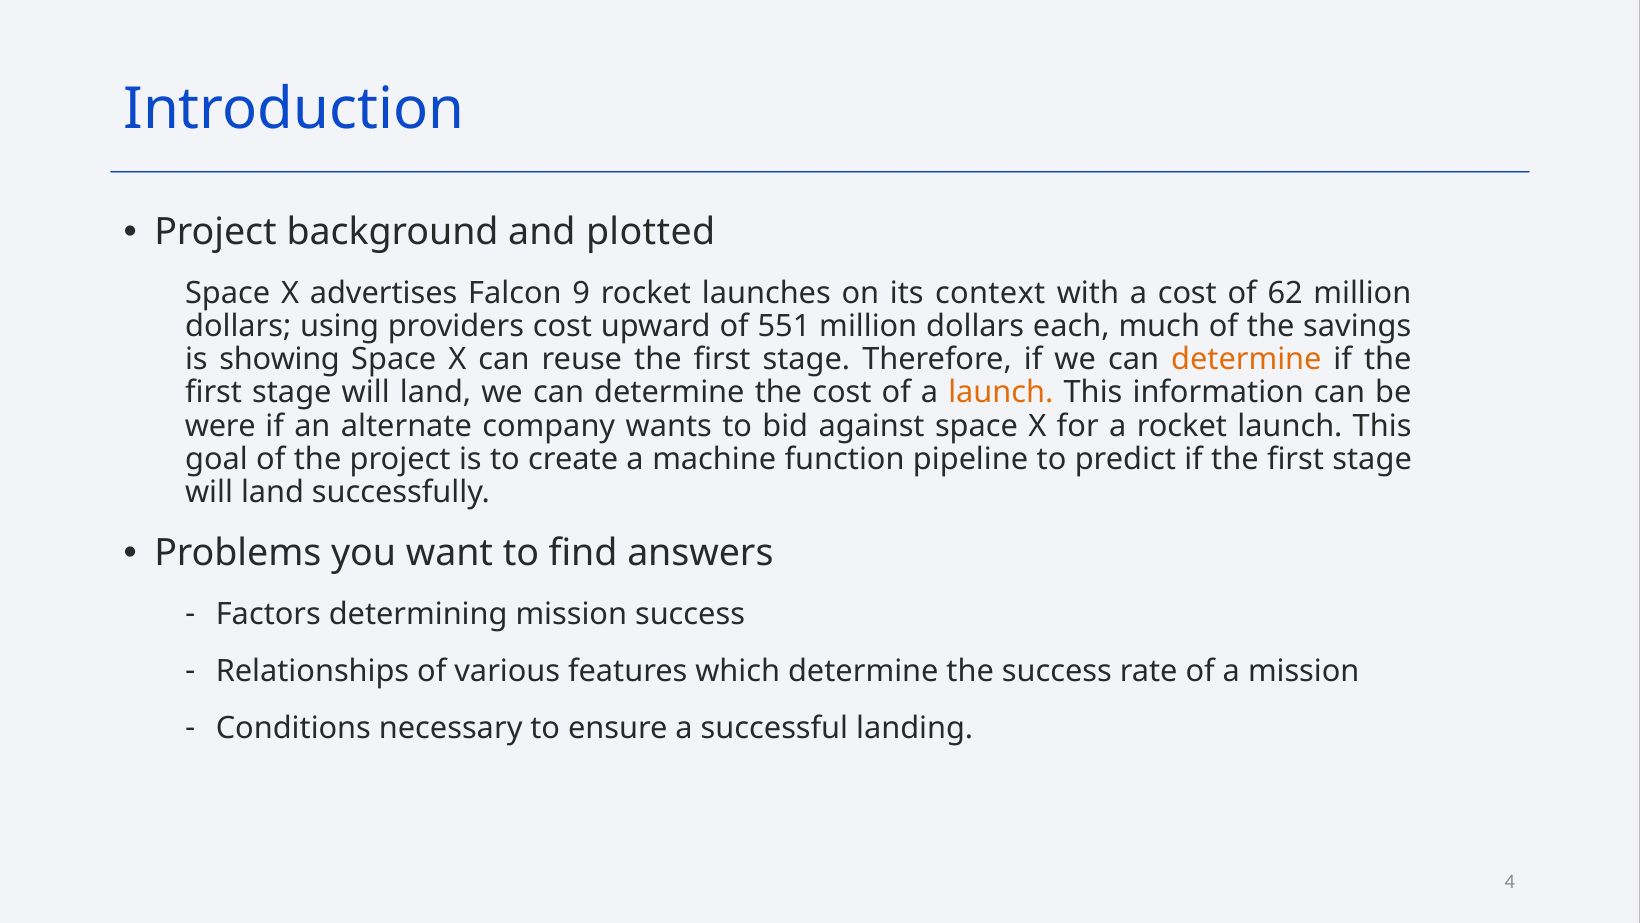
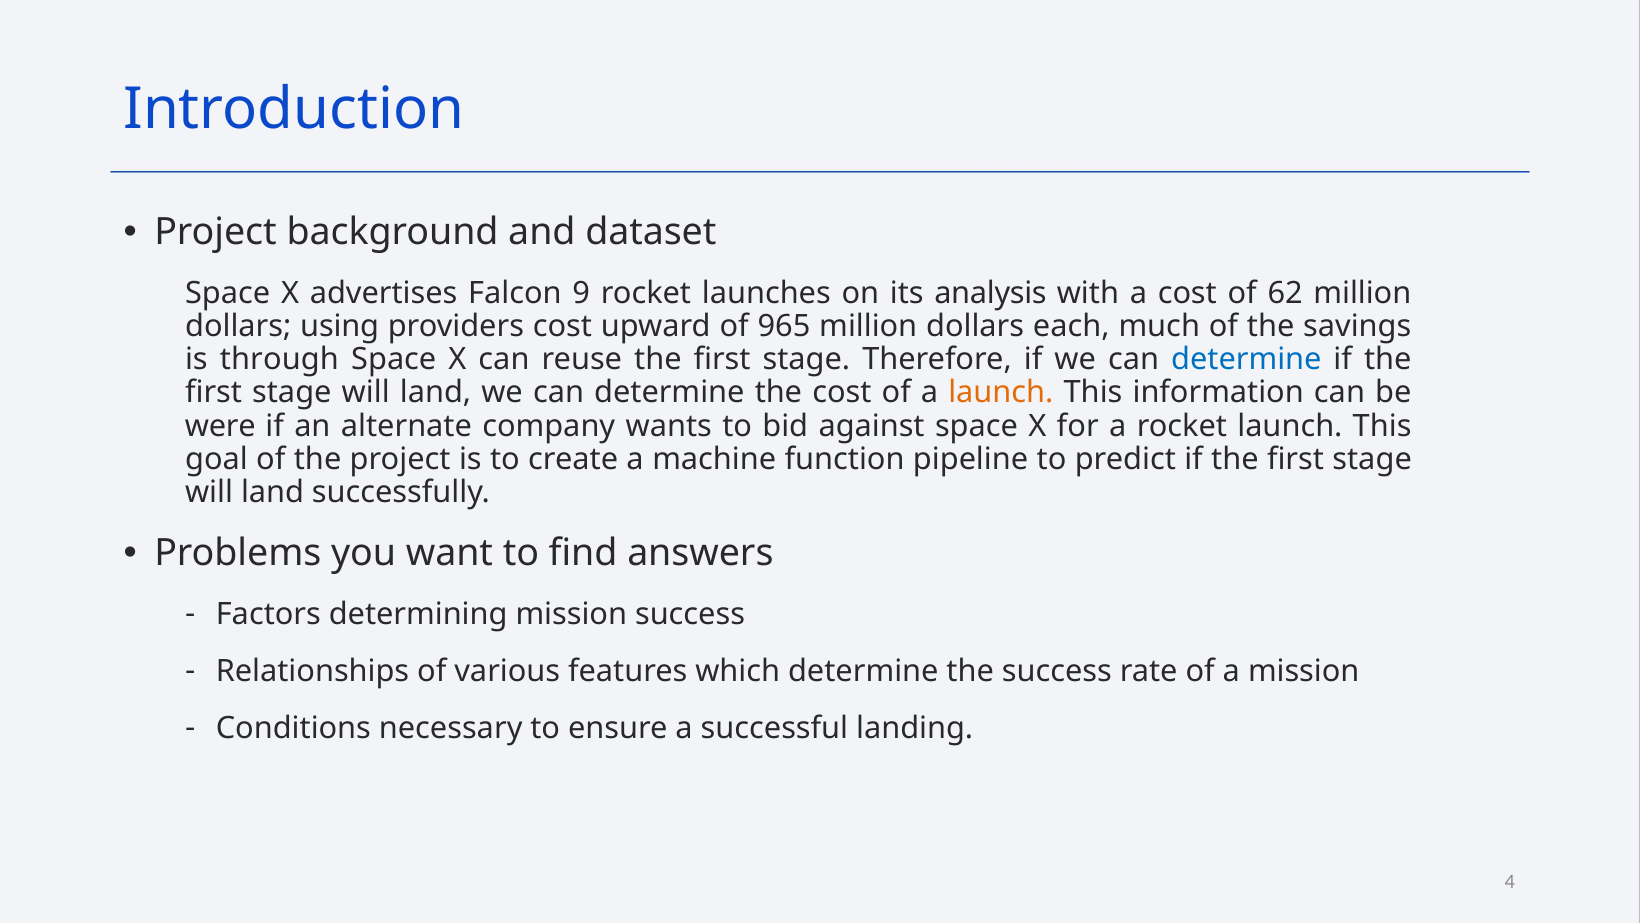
plotted: plotted -> dataset (651, 232)
context: context -> analysis (990, 293)
551: 551 -> 965 (784, 326)
showing: showing -> through (279, 359)
determine colour: orange -> blue (1246, 359)
